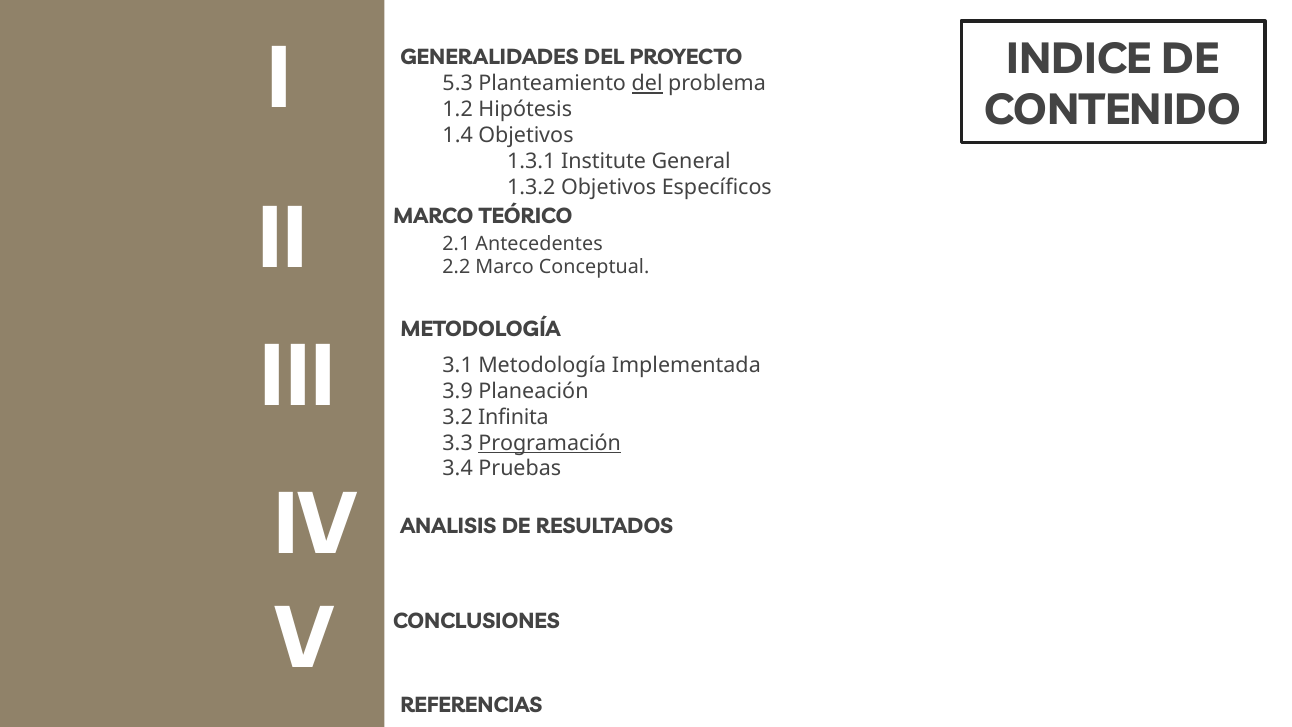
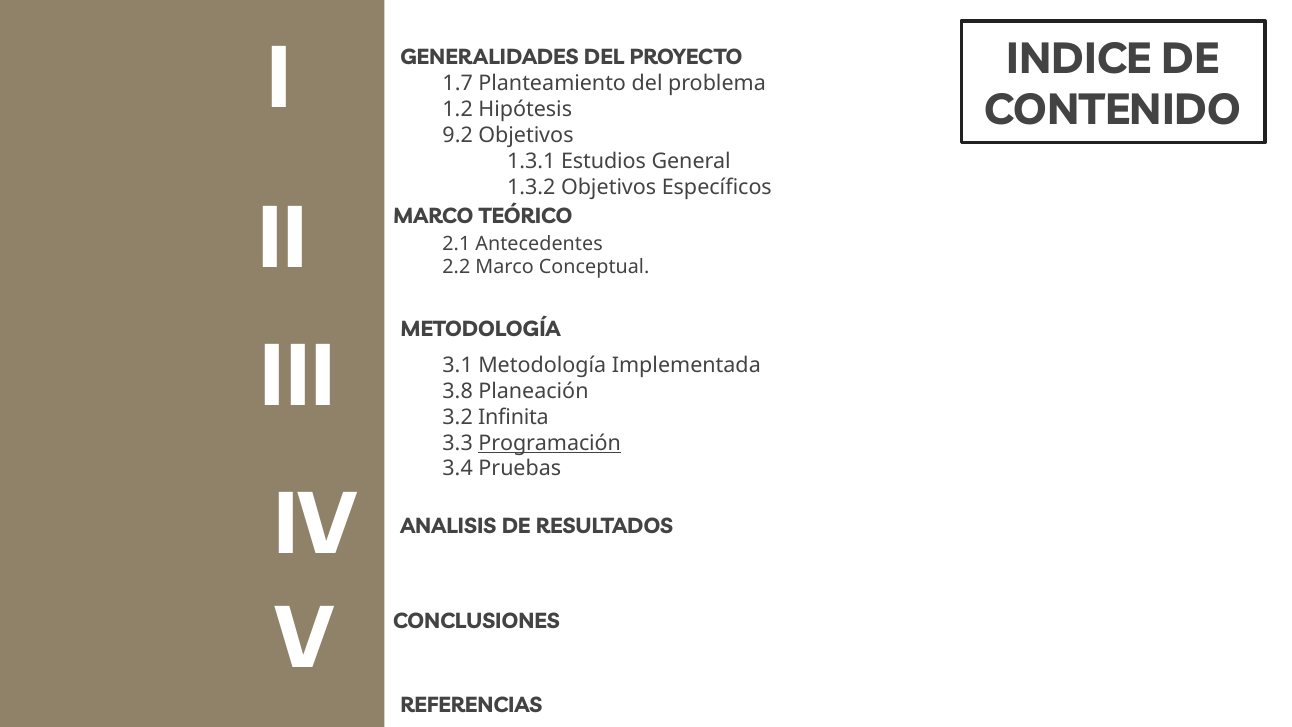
5.3: 5.3 -> 1.7 (458, 84)
del underline: present -> none (647, 84)
1.4: 1.4 -> 9.2 (458, 135)
Institute: Institute -> Estudios (604, 161)
3.9: 3.9 -> 3.8 (458, 391)
